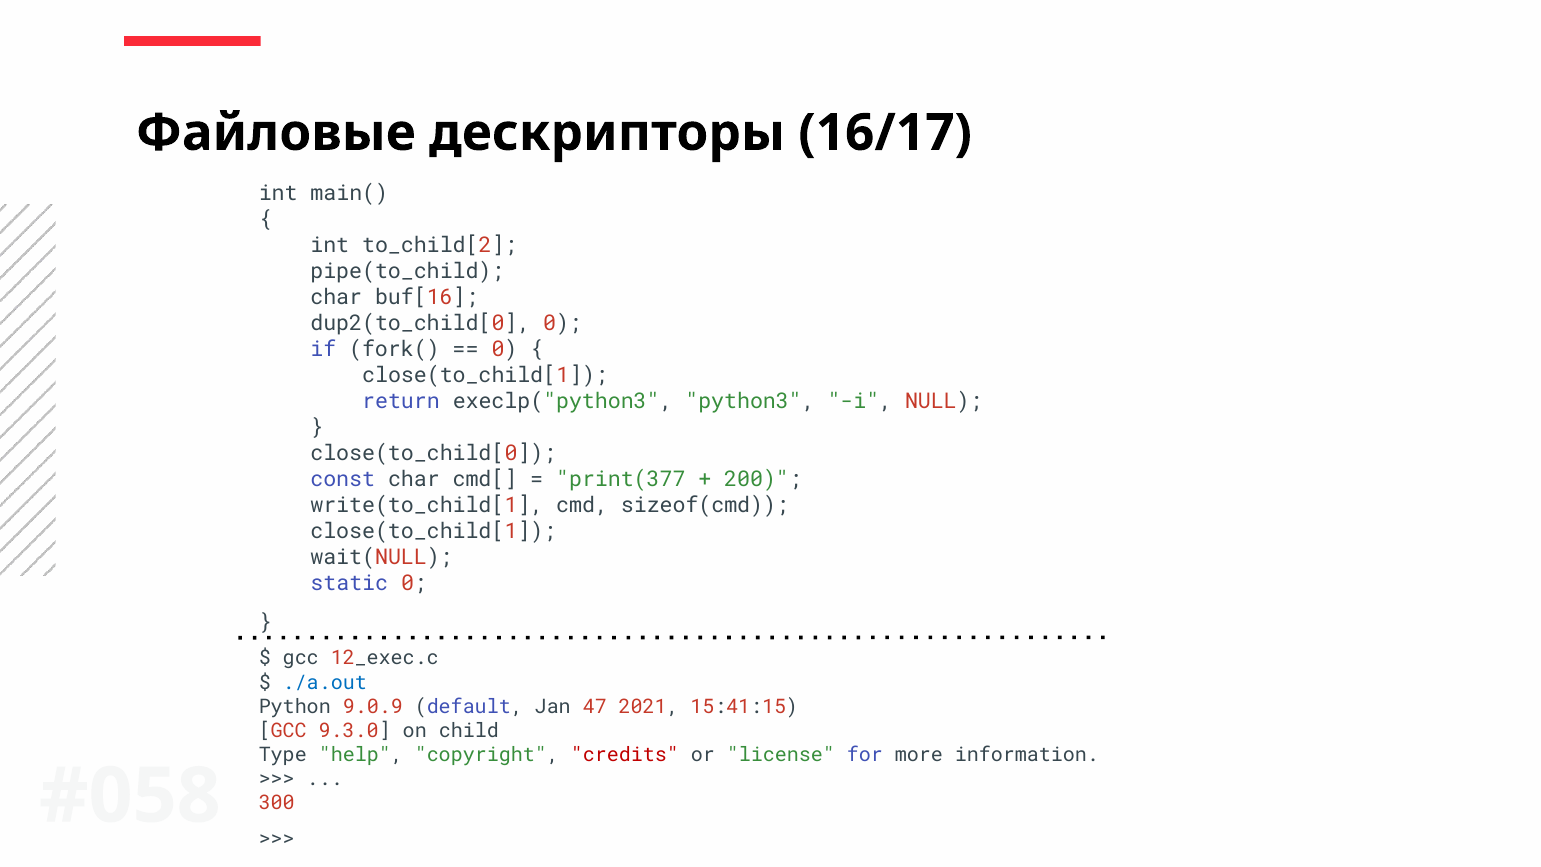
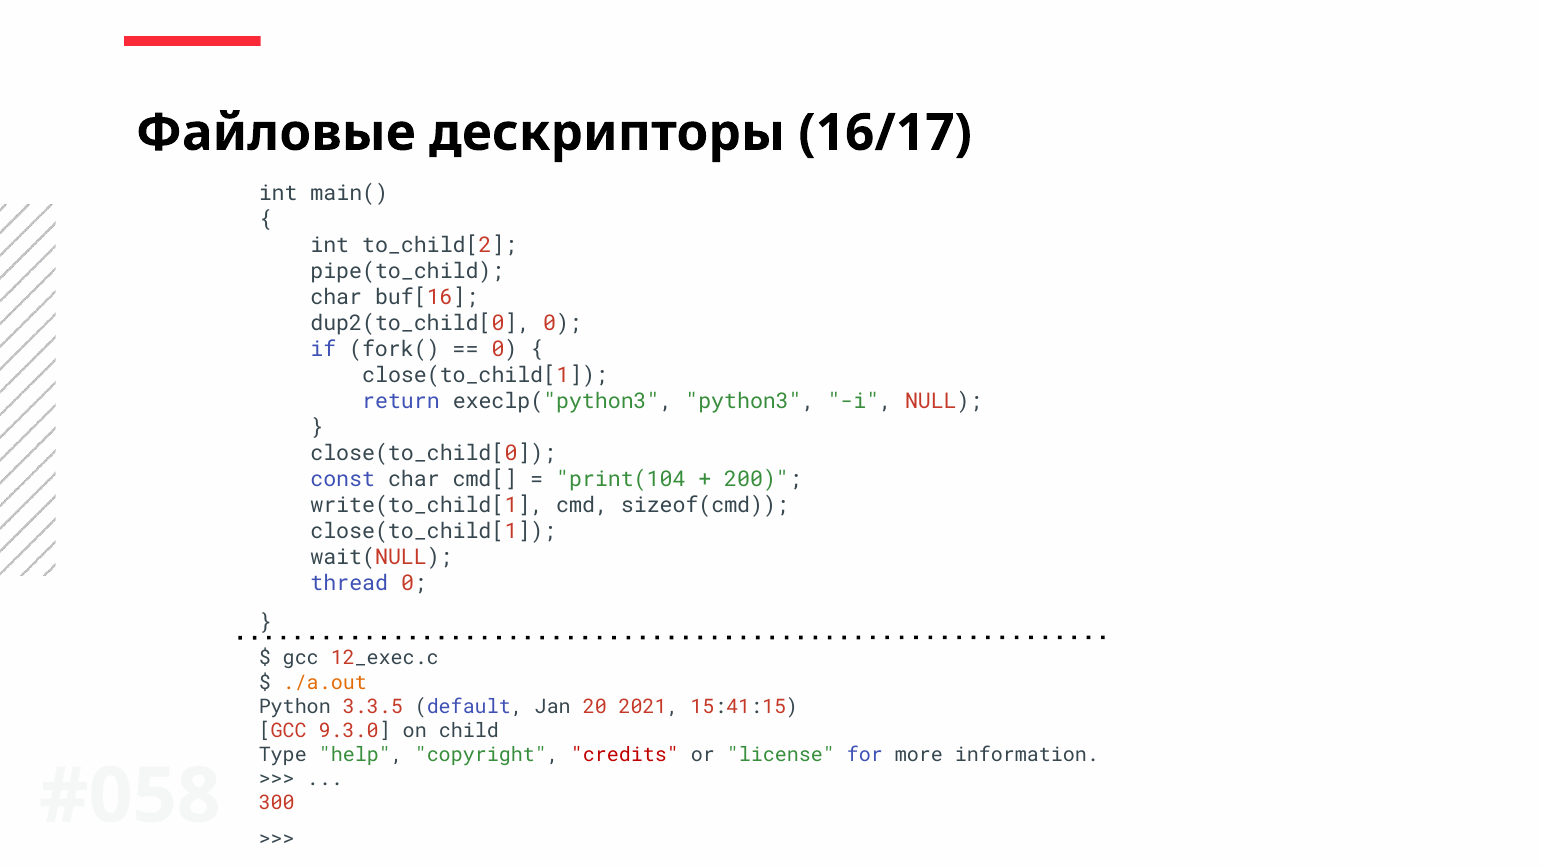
print(377: print(377 -> print(104 (621, 480)
static: static -> thread (349, 584)
./a.out colour: blue -> orange (325, 682)
9.0.9: 9.0.9 -> 3.3.5 (373, 706)
47: 47 -> 20 (595, 706)
